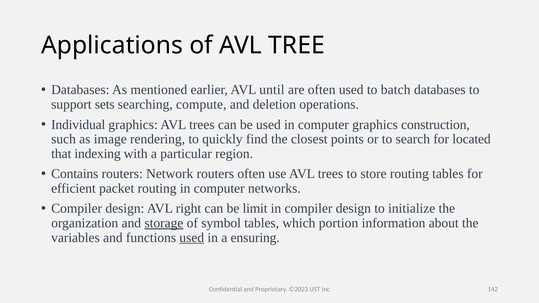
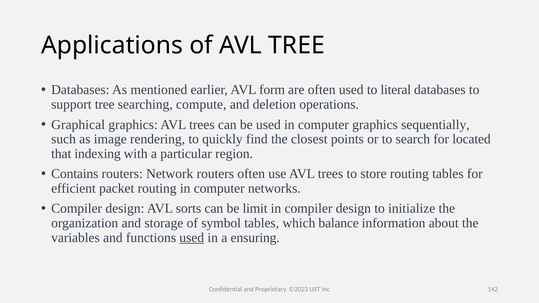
until: until -> form (272, 90)
batch: batch -> literal (396, 90)
support sets: sets -> tree (105, 104)
Individual: Individual -> Graphical (78, 125)
construction: construction -> sequentially (435, 125)
right: right -> sorts (188, 209)
storage underline: present -> none (164, 223)
portion: portion -> balance (339, 223)
